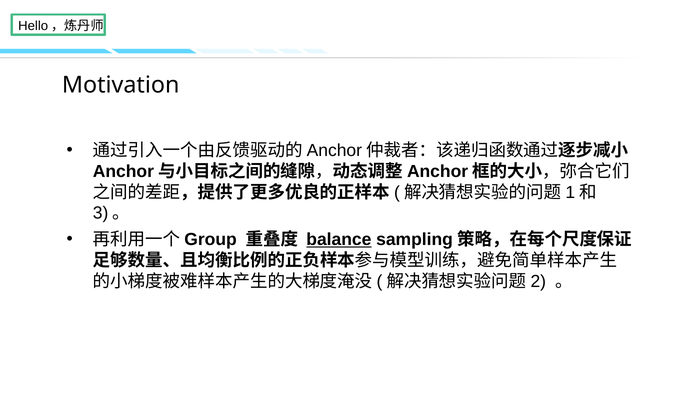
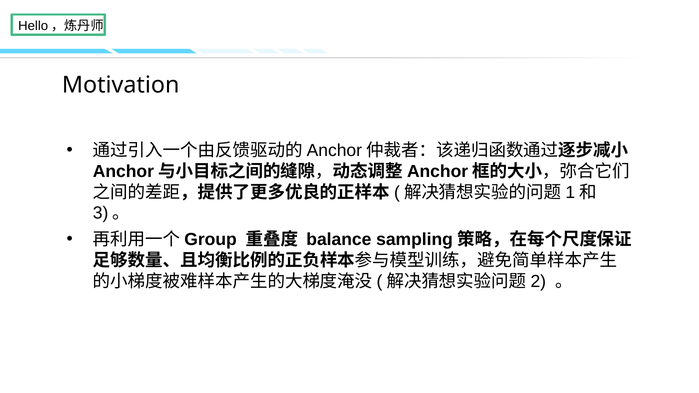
balance underline: present -> none (339, 240)
